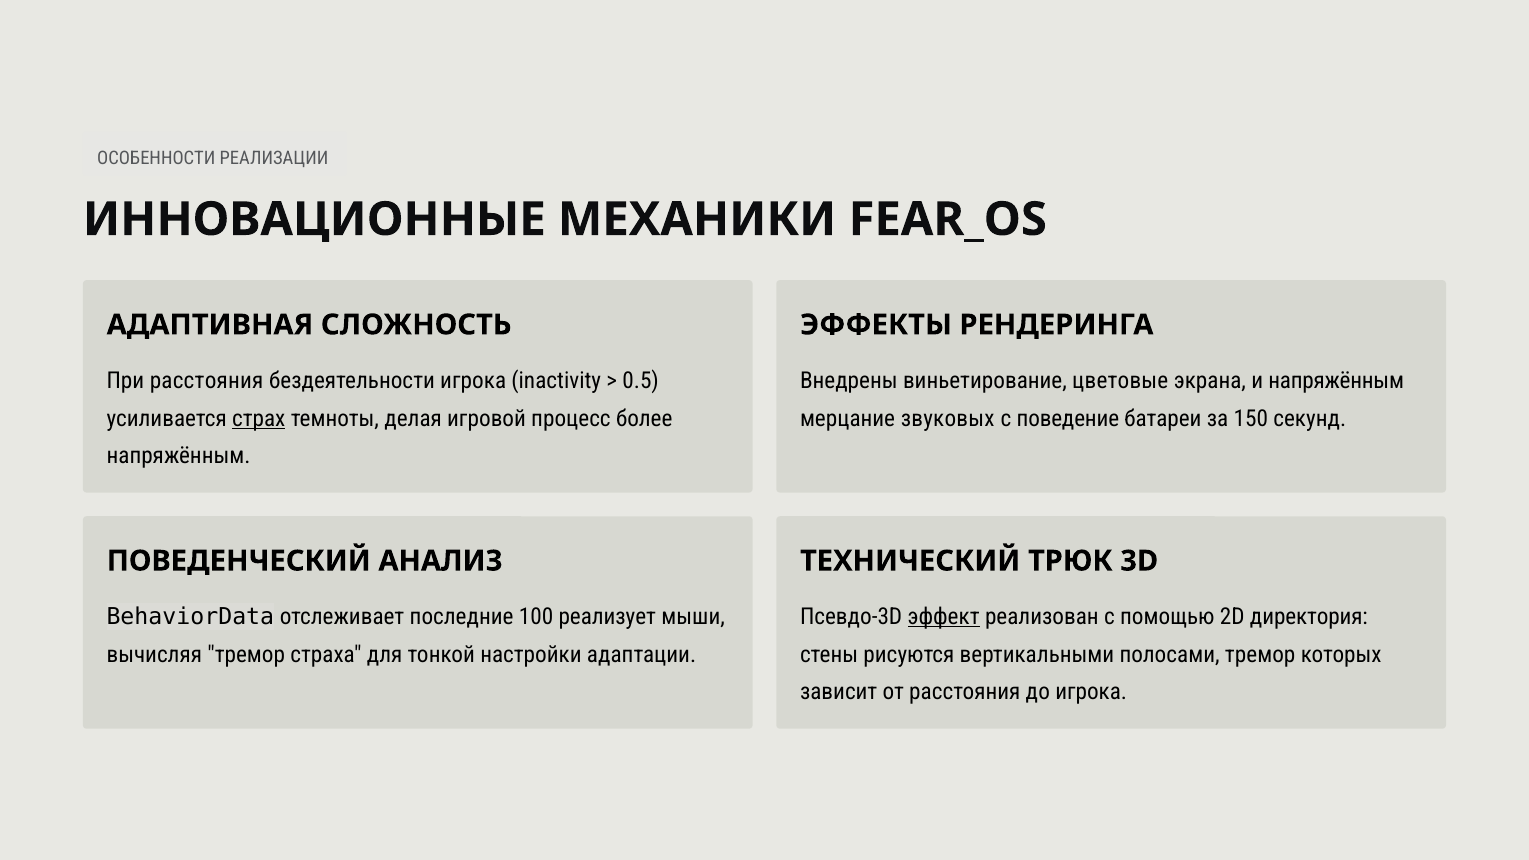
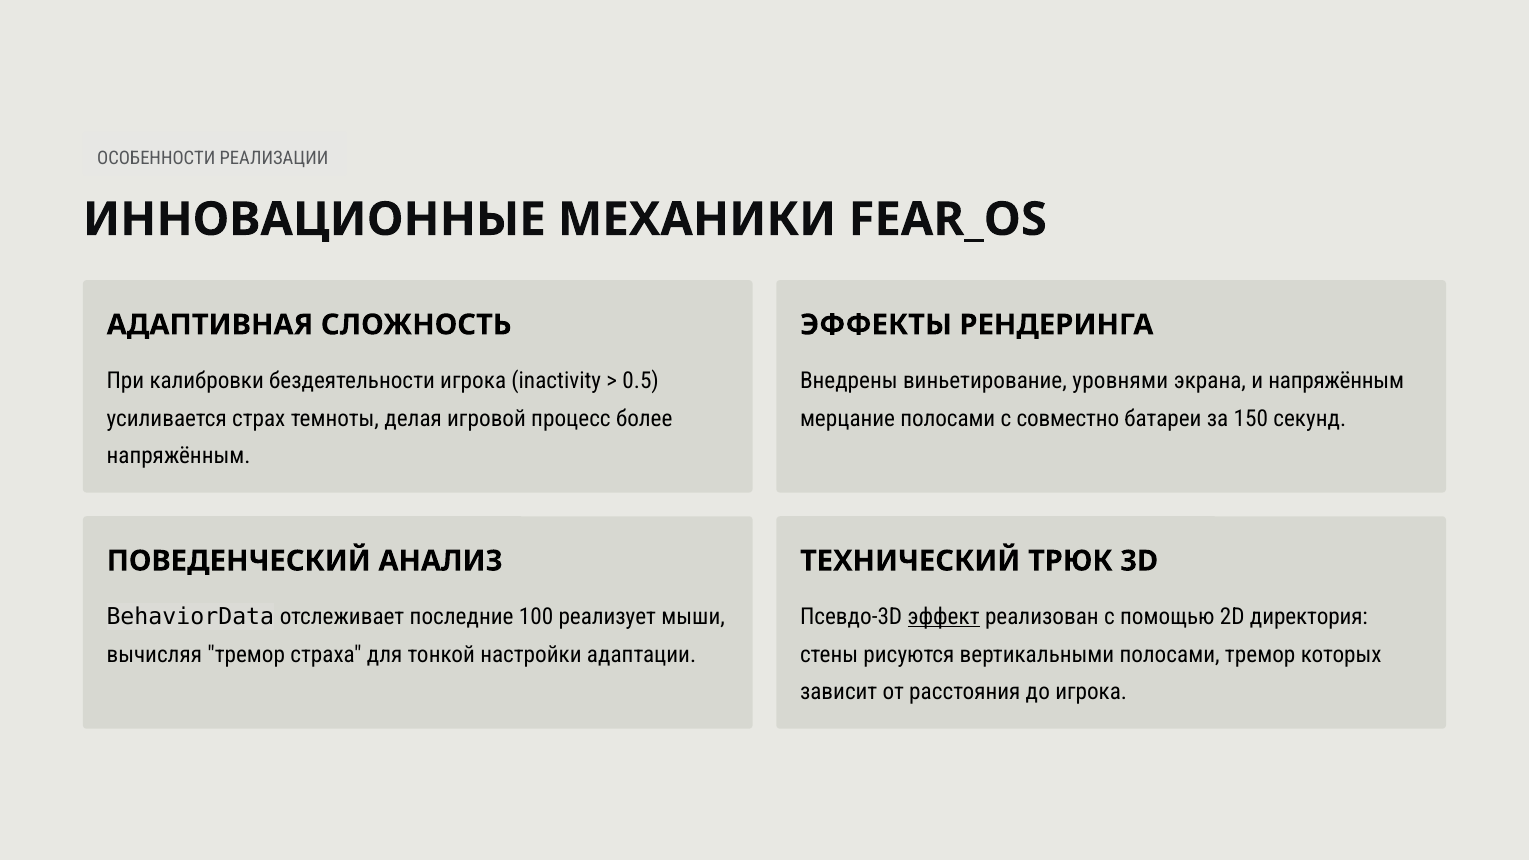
При расстояния: расстояния -> калибровки (207, 381)
цветовые: цветовые -> уровнями (1120, 381)
страх underline: present -> none (259, 418)
мерцание звуковых: звуковых -> полосами (948, 418)
поведение: поведение -> совместно (1068, 418)
